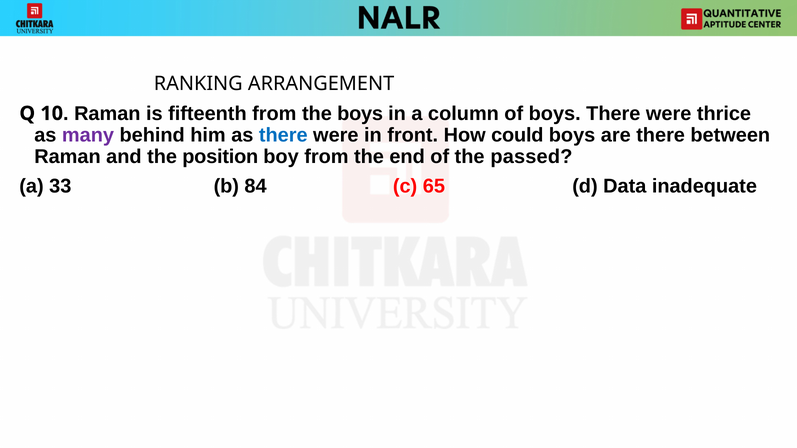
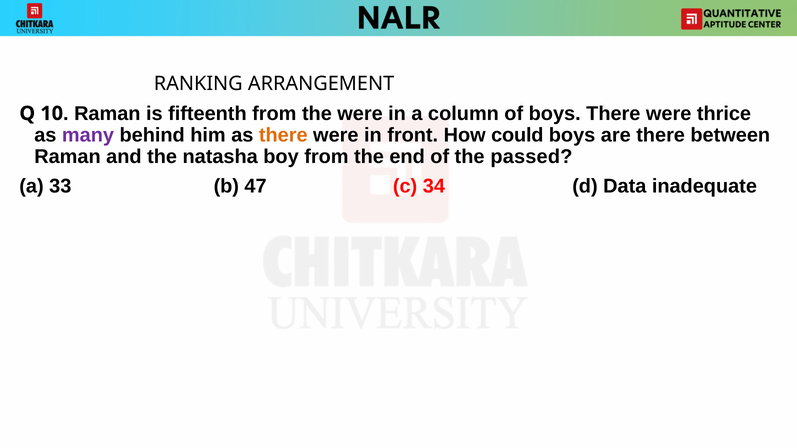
the boys: boys -> were (360, 114)
there colour: blue -> orange (283, 135)
position: position -> natasha (220, 157)
84: 84 -> 47 (256, 186)
65: 65 -> 34 (434, 186)
